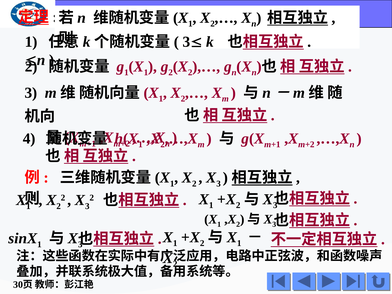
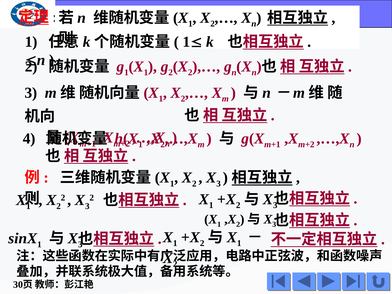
3: 3 -> 1 (186, 42)
